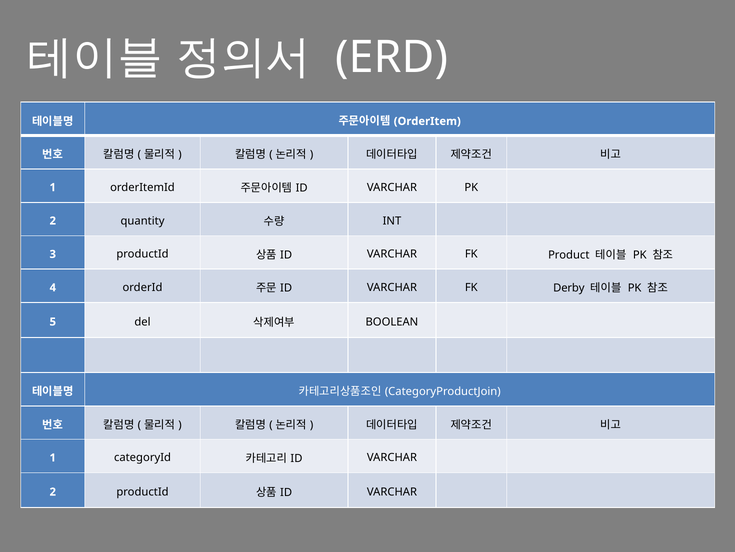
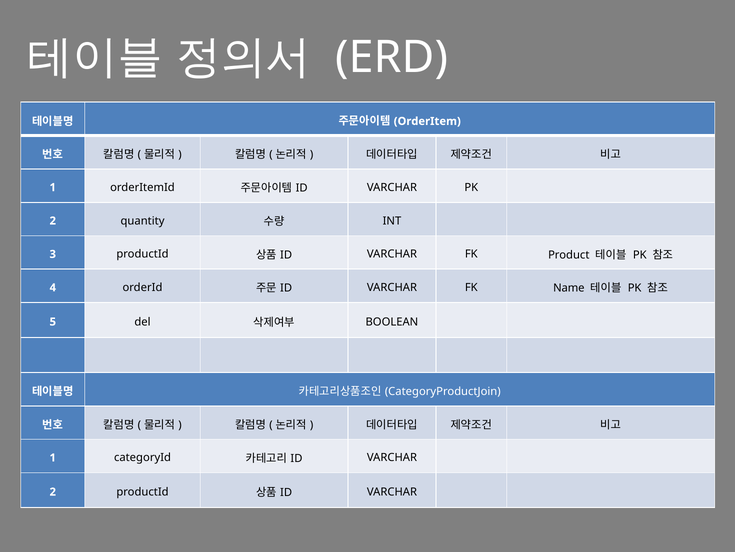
Derby: Derby -> Name (569, 288)
